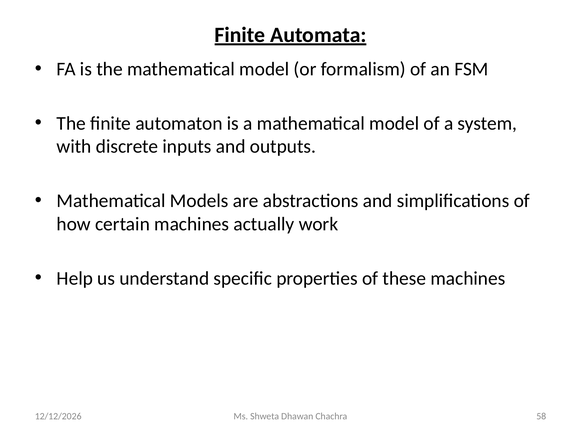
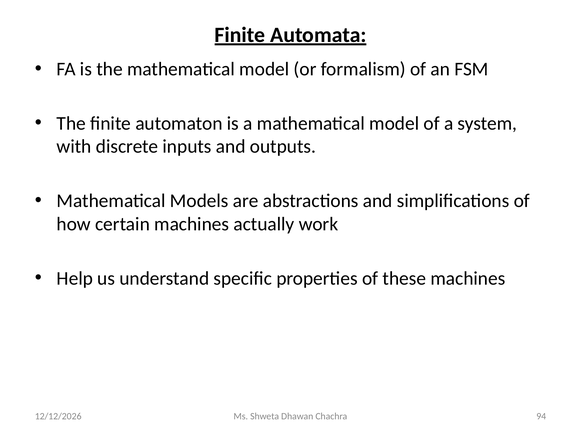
58: 58 -> 94 (541, 416)
